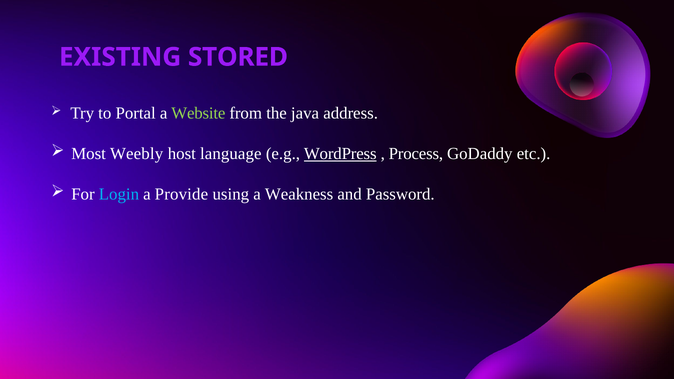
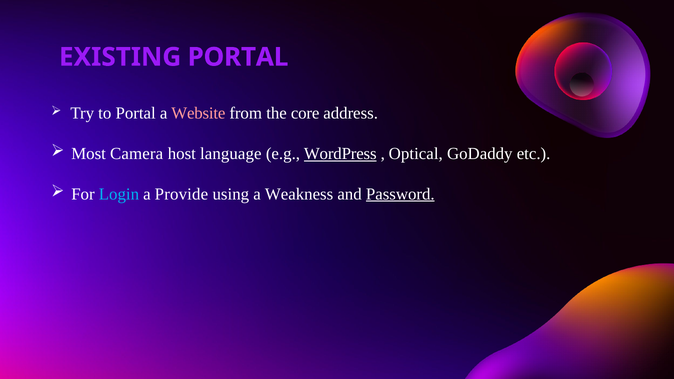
EXISTING STORED: STORED -> PORTAL (238, 57)
Website colour: light green -> pink (198, 113)
java: java -> core (305, 113)
Weebly: Weebly -> Camera (137, 154)
Process: Process -> Optical (416, 154)
Password underline: none -> present (400, 194)
